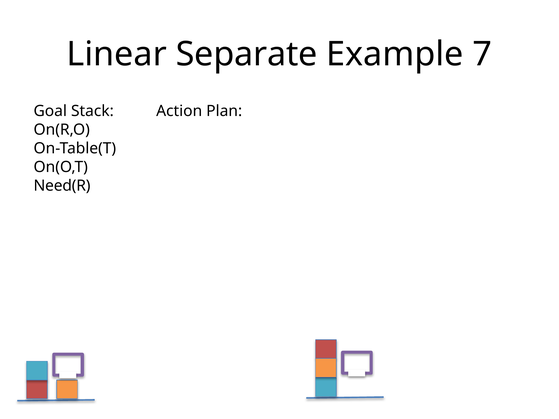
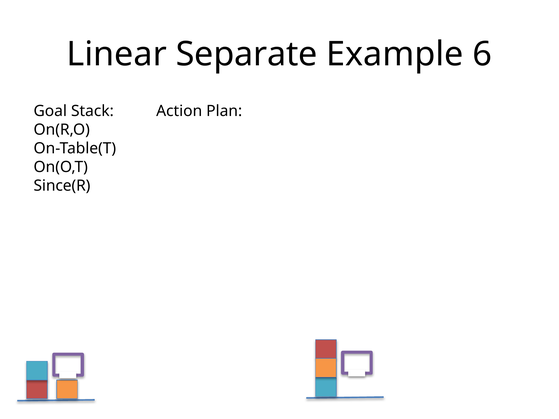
7: 7 -> 6 (482, 54)
Need(R: Need(R -> Since(R (62, 186)
